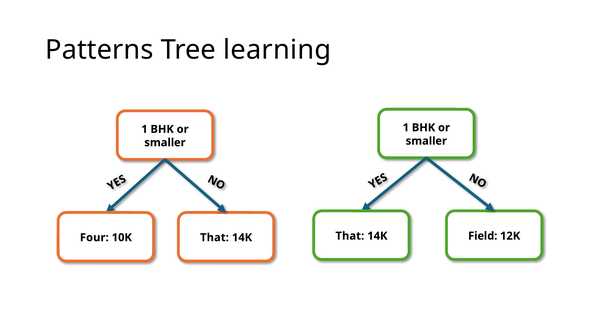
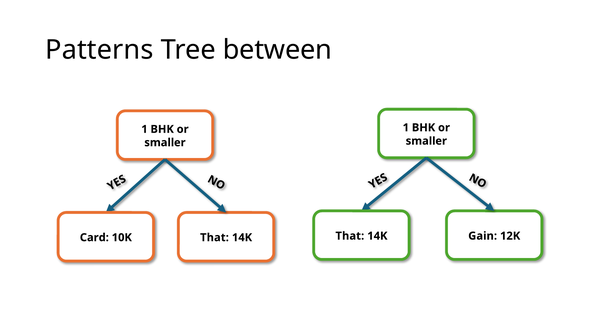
learning: learning -> between (277, 50)
Field: Field -> Gain (483, 236)
Four: Four -> Card (94, 237)
